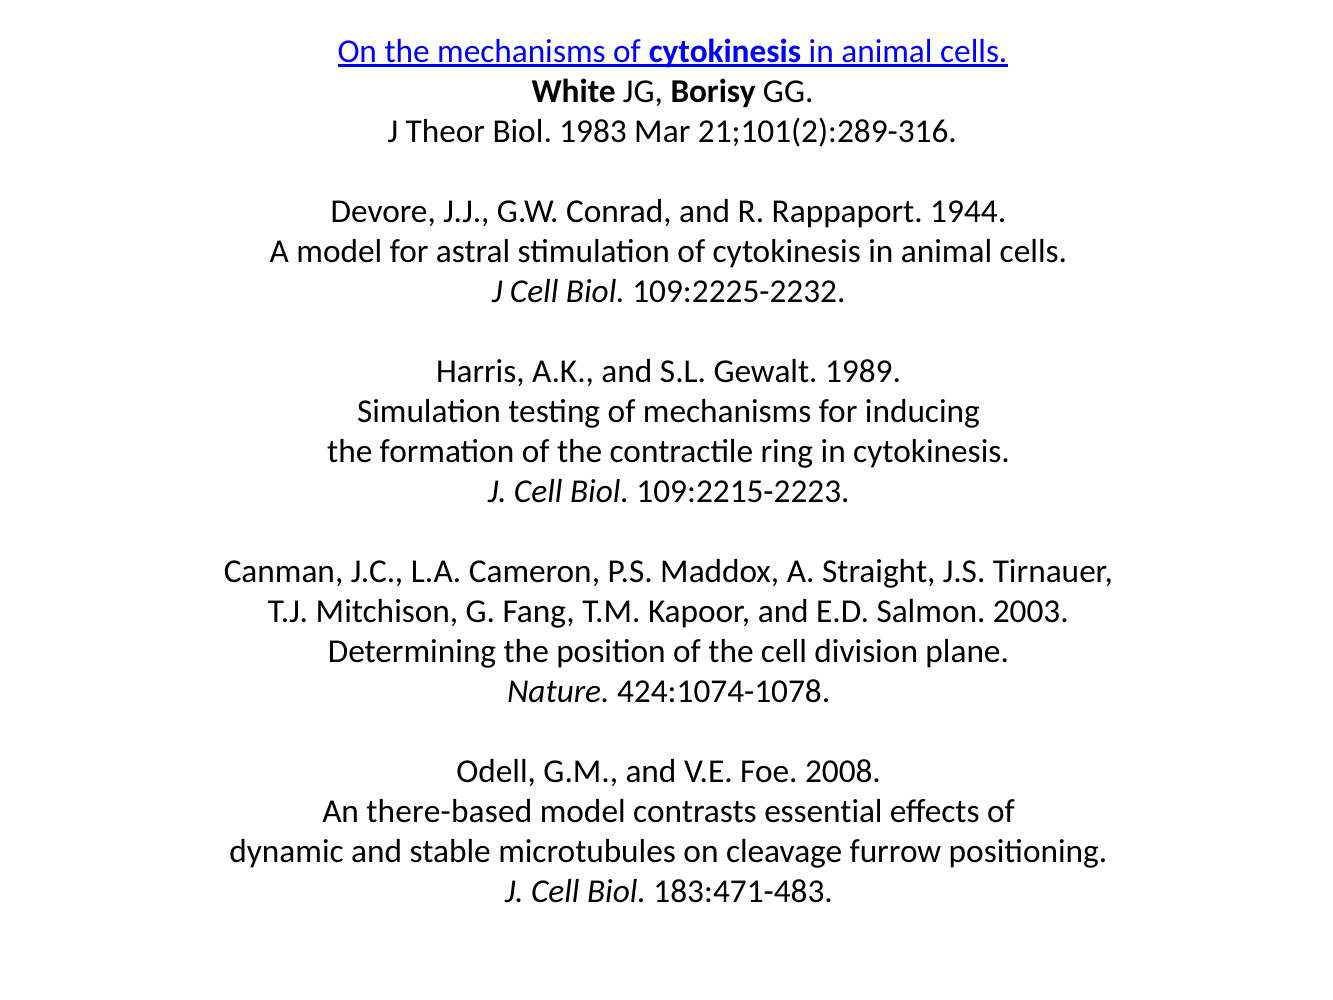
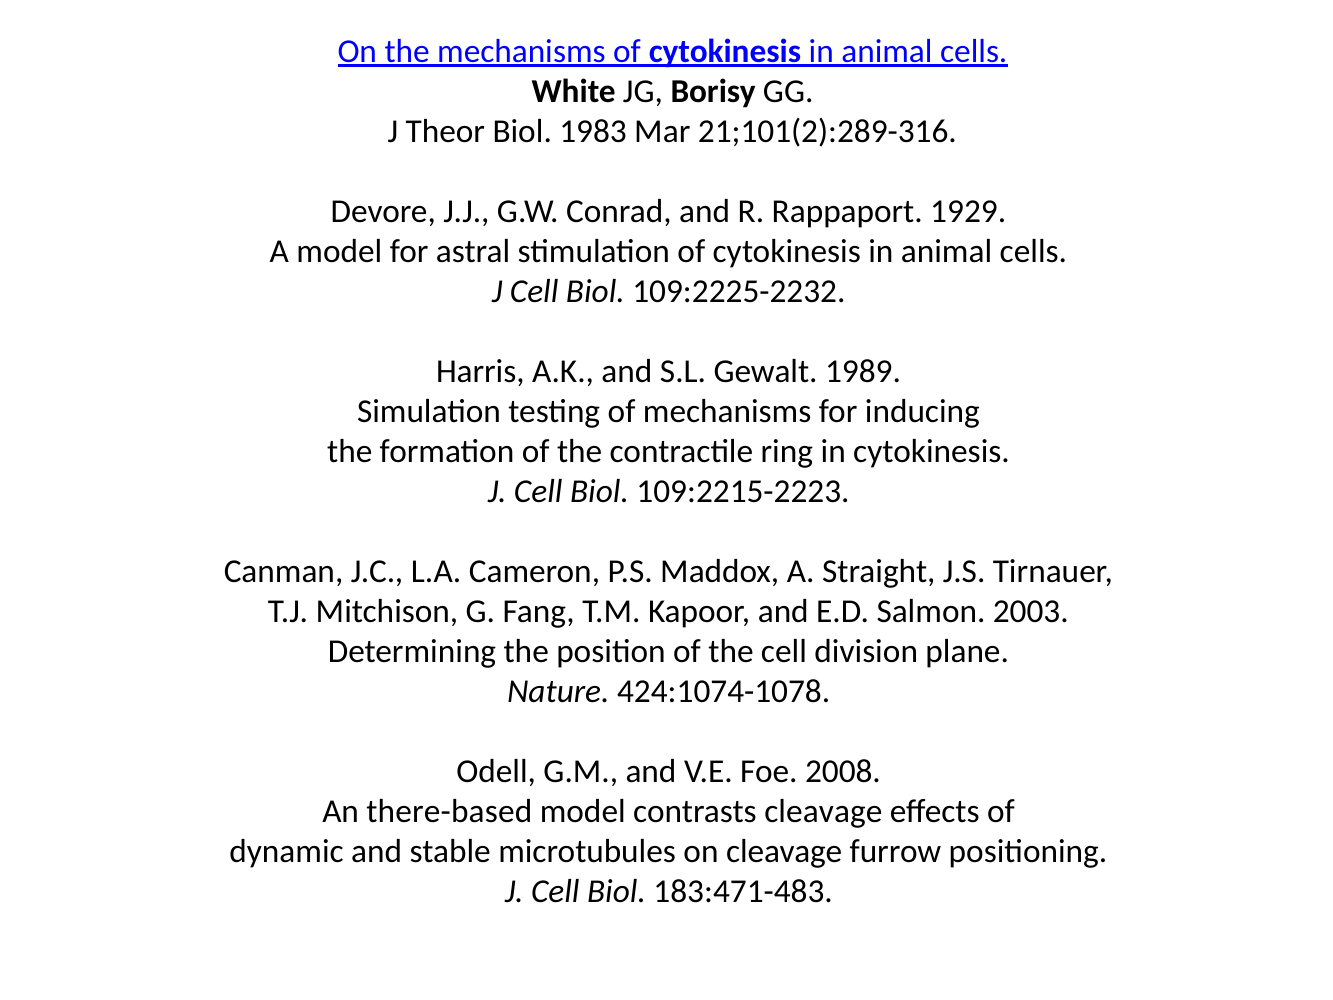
1944: 1944 -> 1929 (968, 212)
contrasts essential: essential -> cleavage (823, 812)
